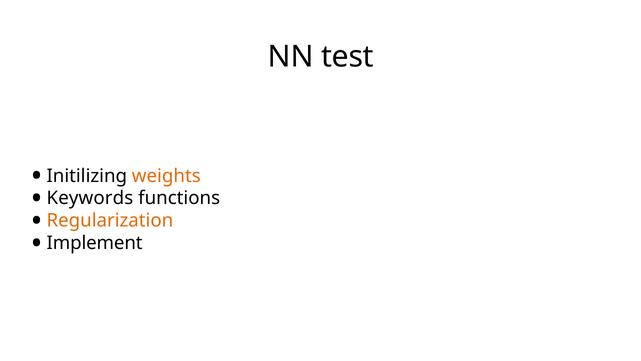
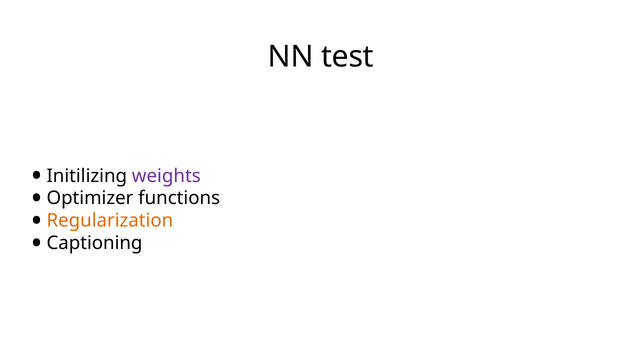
weights colour: orange -> purple (166, 176)
Keywords: Keywords -> Optimizer (90, 198)
Implement: Implement -> Captioning (95, 243)
